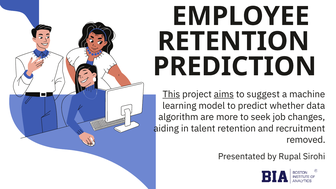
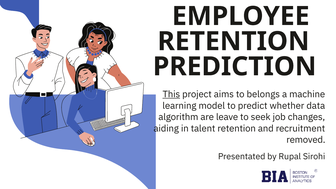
aims underline: present -> none (224, 94)
suggest: suggest -> belongs (263, 94)
more: more -> leave (227, 117)
